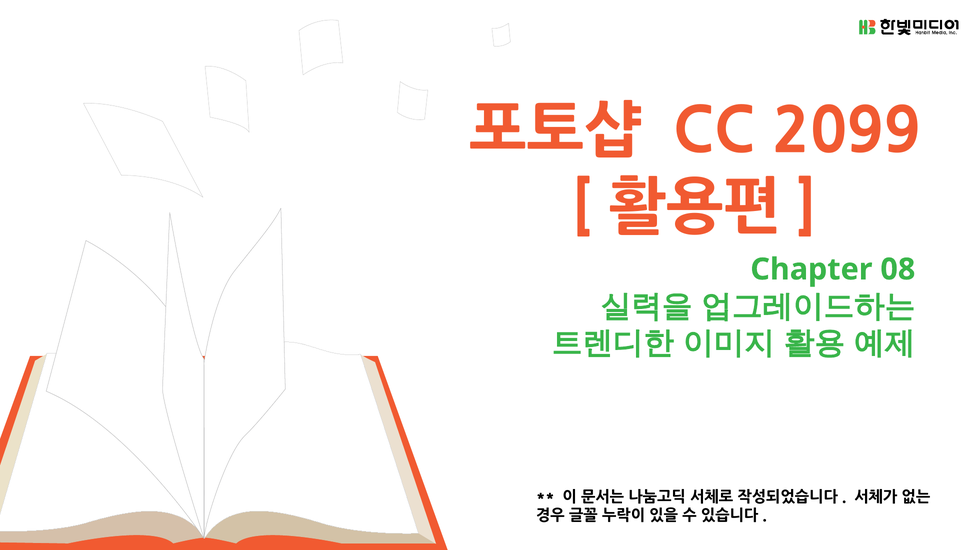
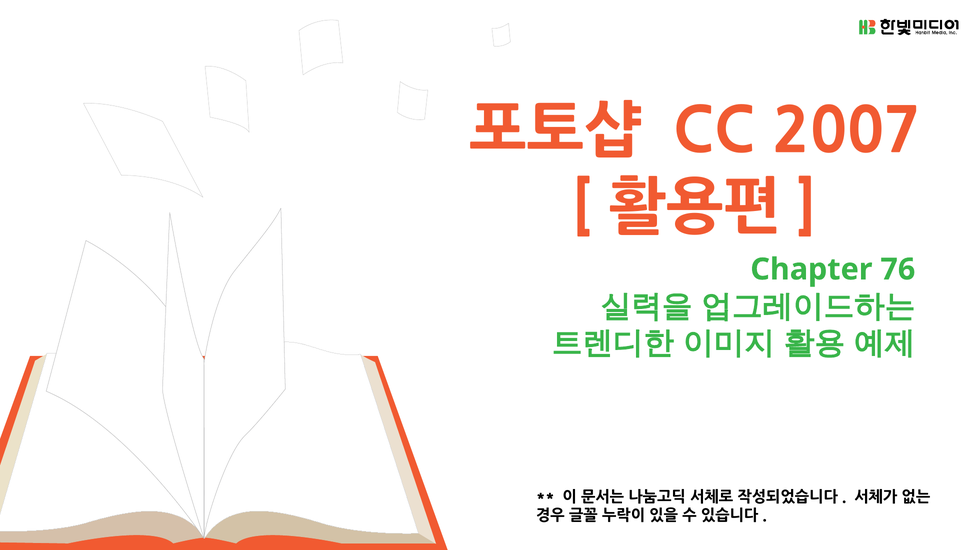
2099: 2099 -> 2007 (847, 132)
08: 08 -> 76 (898, 269)
